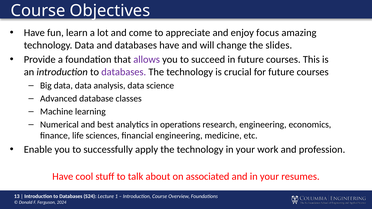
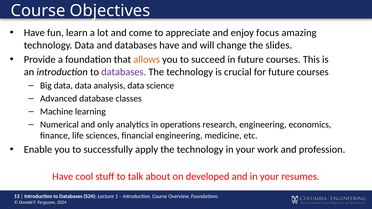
allows colour: purple -> orange (147, 60)
best: best -> only (105, 125)
associated: associated -> developed (208, 177)
